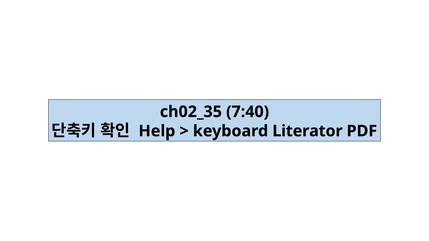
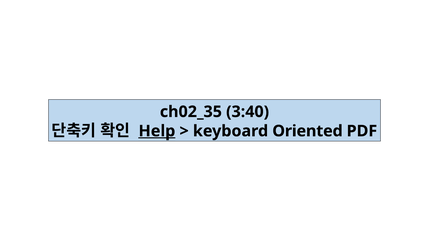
7:40: 7:40 -> 3:40 (248, 112)
Help underline: none -> present (157, 131)
Literator: Literator -> Oriented (307, 131)
